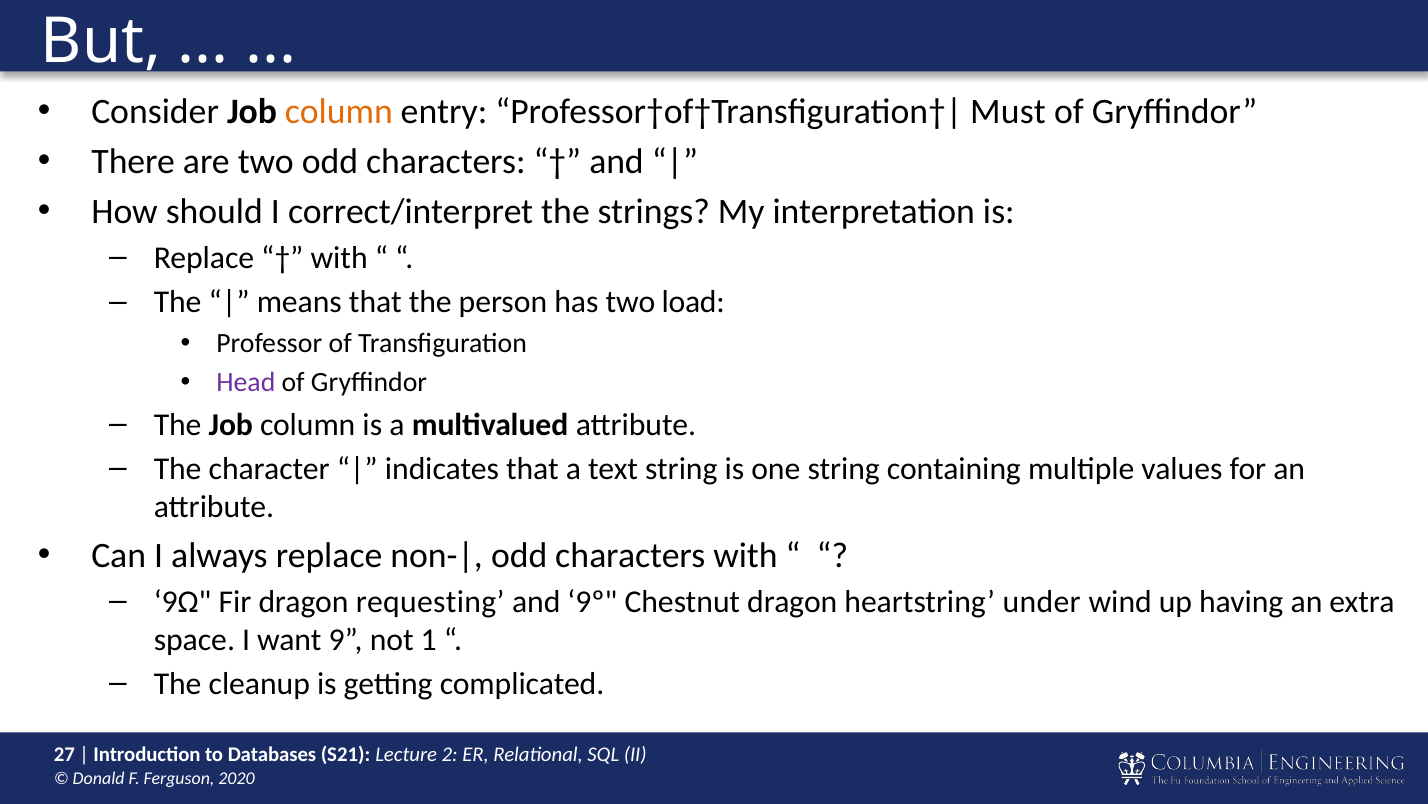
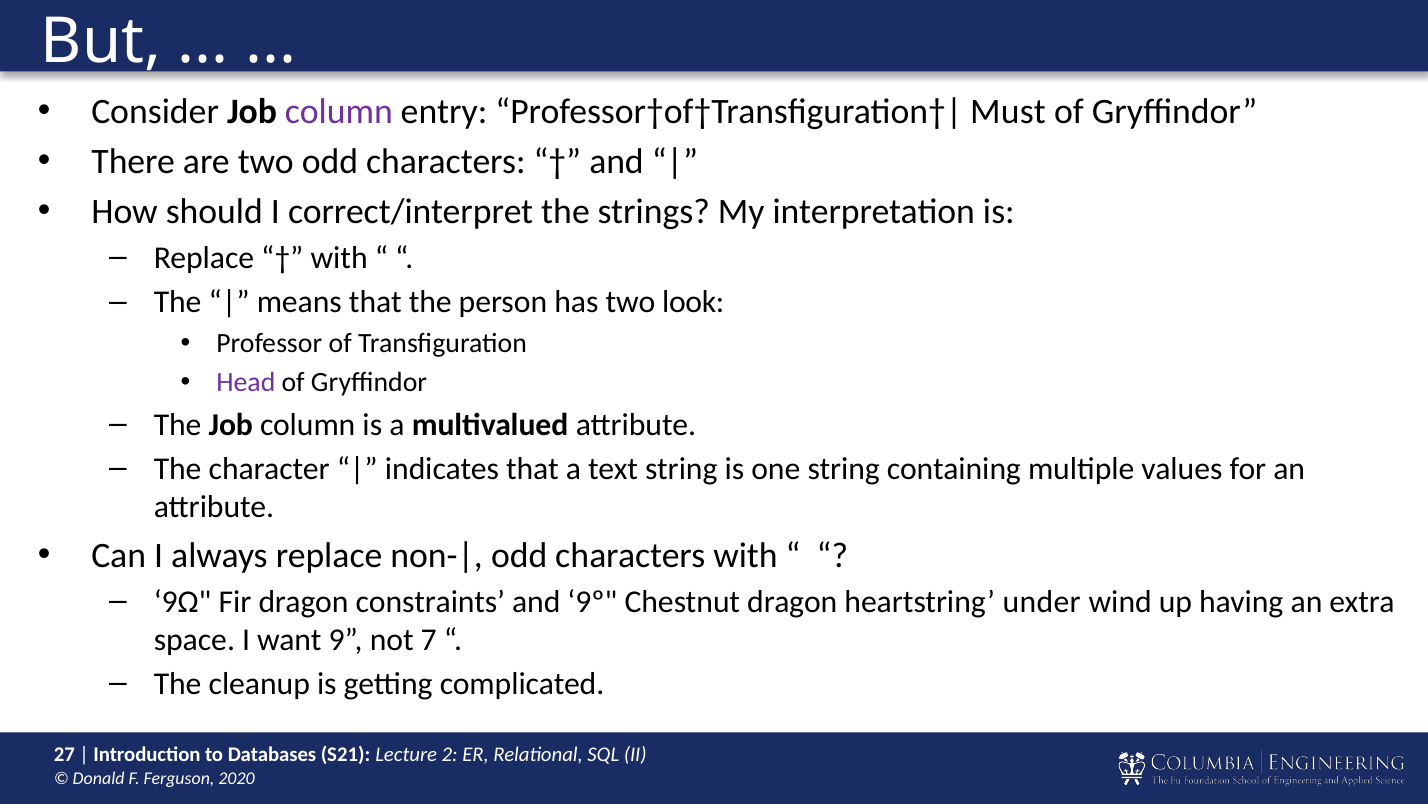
column colour: orange -> purple (339, 111)
load: load -> look (693, 302)
requesting: requesting -> constraints (430, 601)
1: 1 -> 7 (429, 639)
